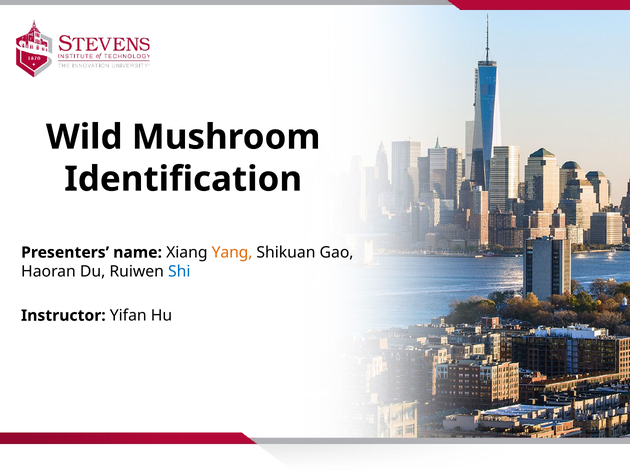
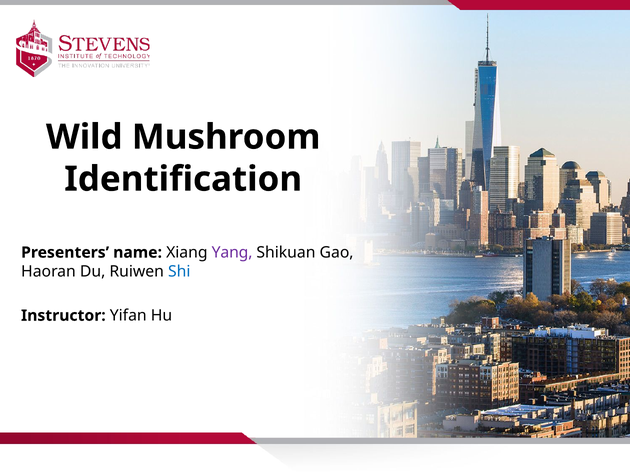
Yang colour: orange -> purple (232, 252)
